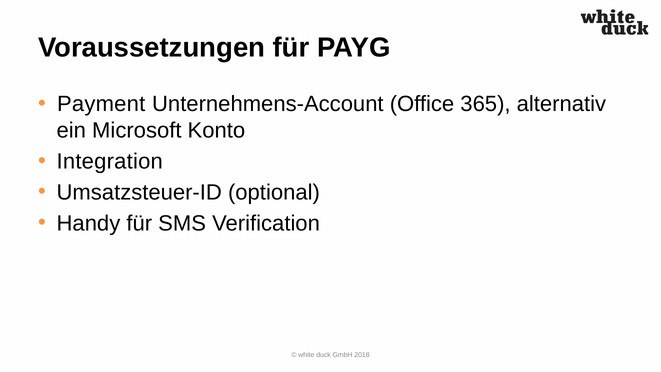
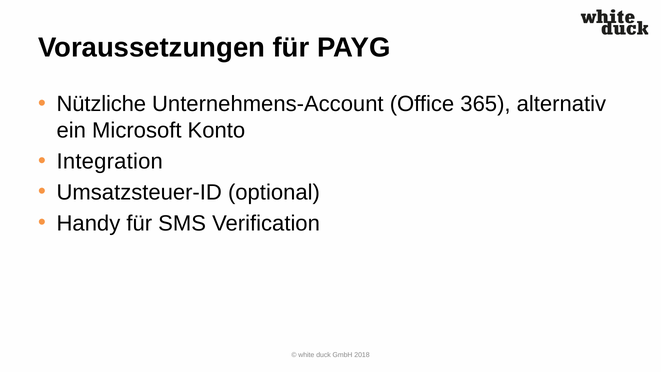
Payment: Payment -> Nützliche (101, 104)
